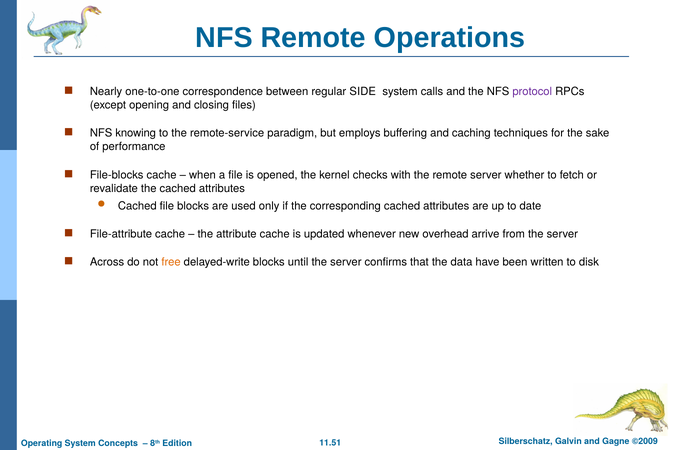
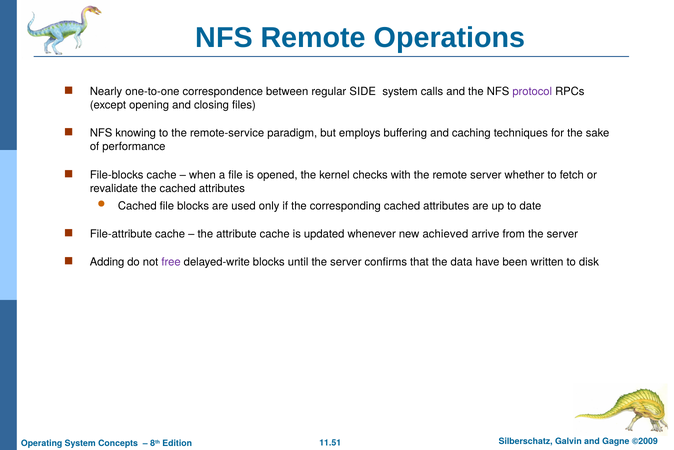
overhead: overhead -> achieved (445, 234)
Across: Across -> Adding (107, 262)
free colour: orange -> purple (171, 262)
